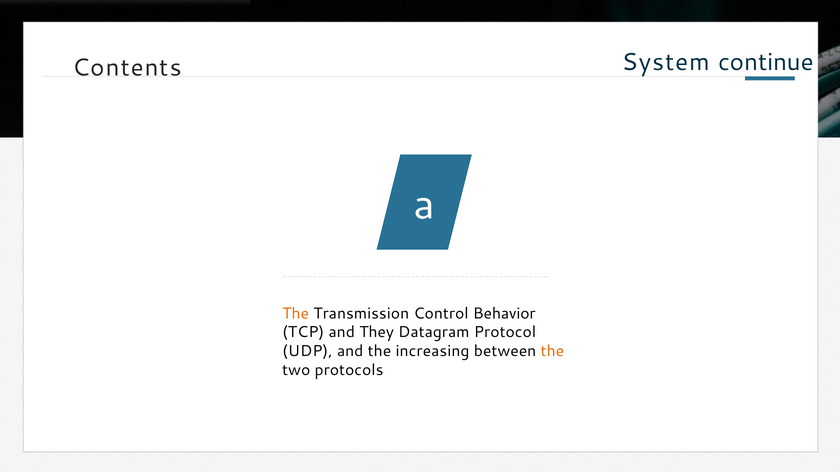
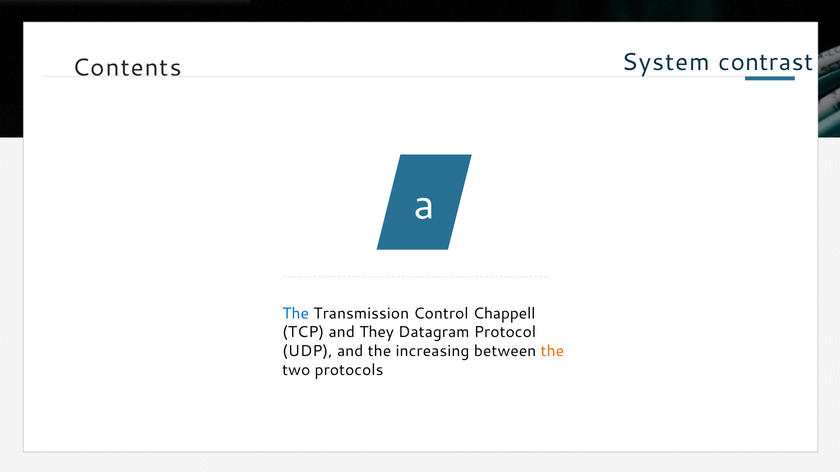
continue: continue -> contrast (766, 62)
The colour: orange -> blue (296, 314)
Behavior: Behavior -> Chappell (504, 314)
